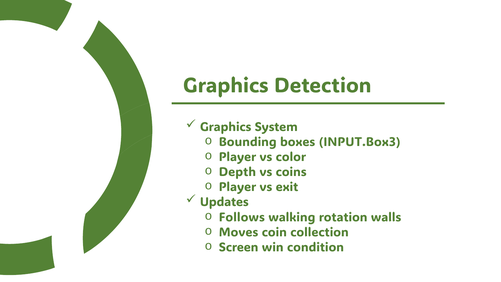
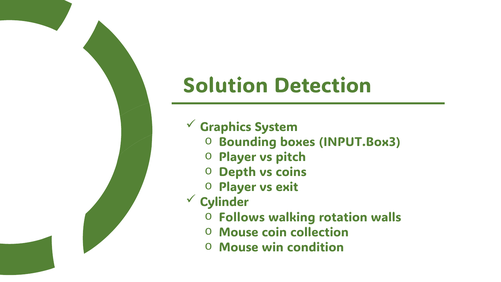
Graphics: Graphics -> Solution (226, 85)
color: color -> pitch (291, 157)
Updates: Updates -> Cylinder (224, 202)
Moves: Moves -> Mouse (239, 232)
Screen: Screen -> Mouse (239, 247)
